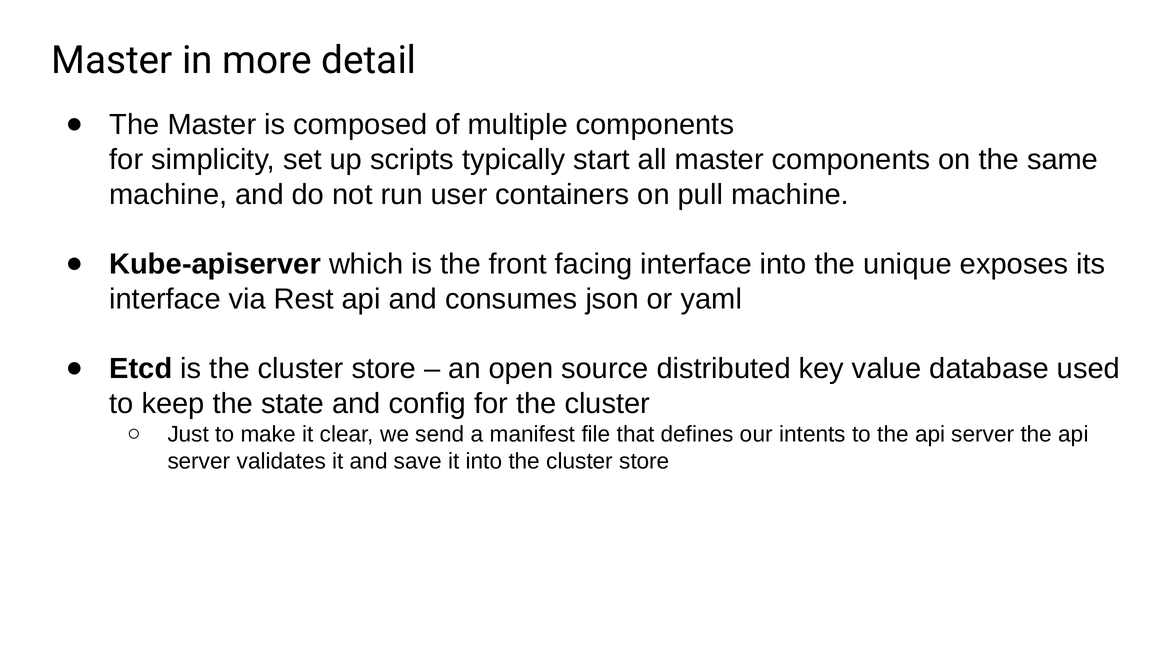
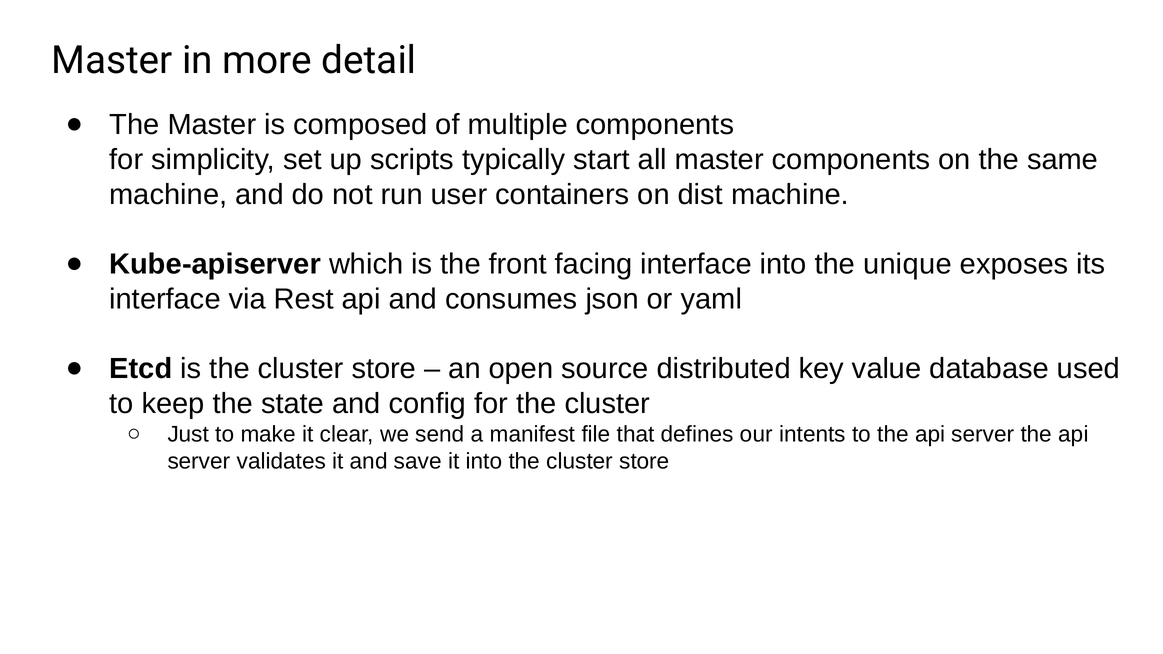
pull: pull -> dist (700, 195)
